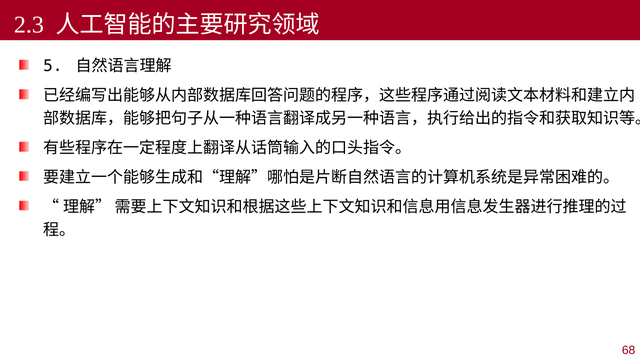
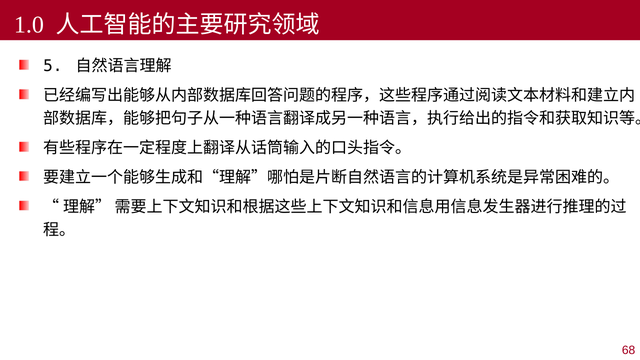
2.3: 2.3 -> 1.0 (29, 25)
